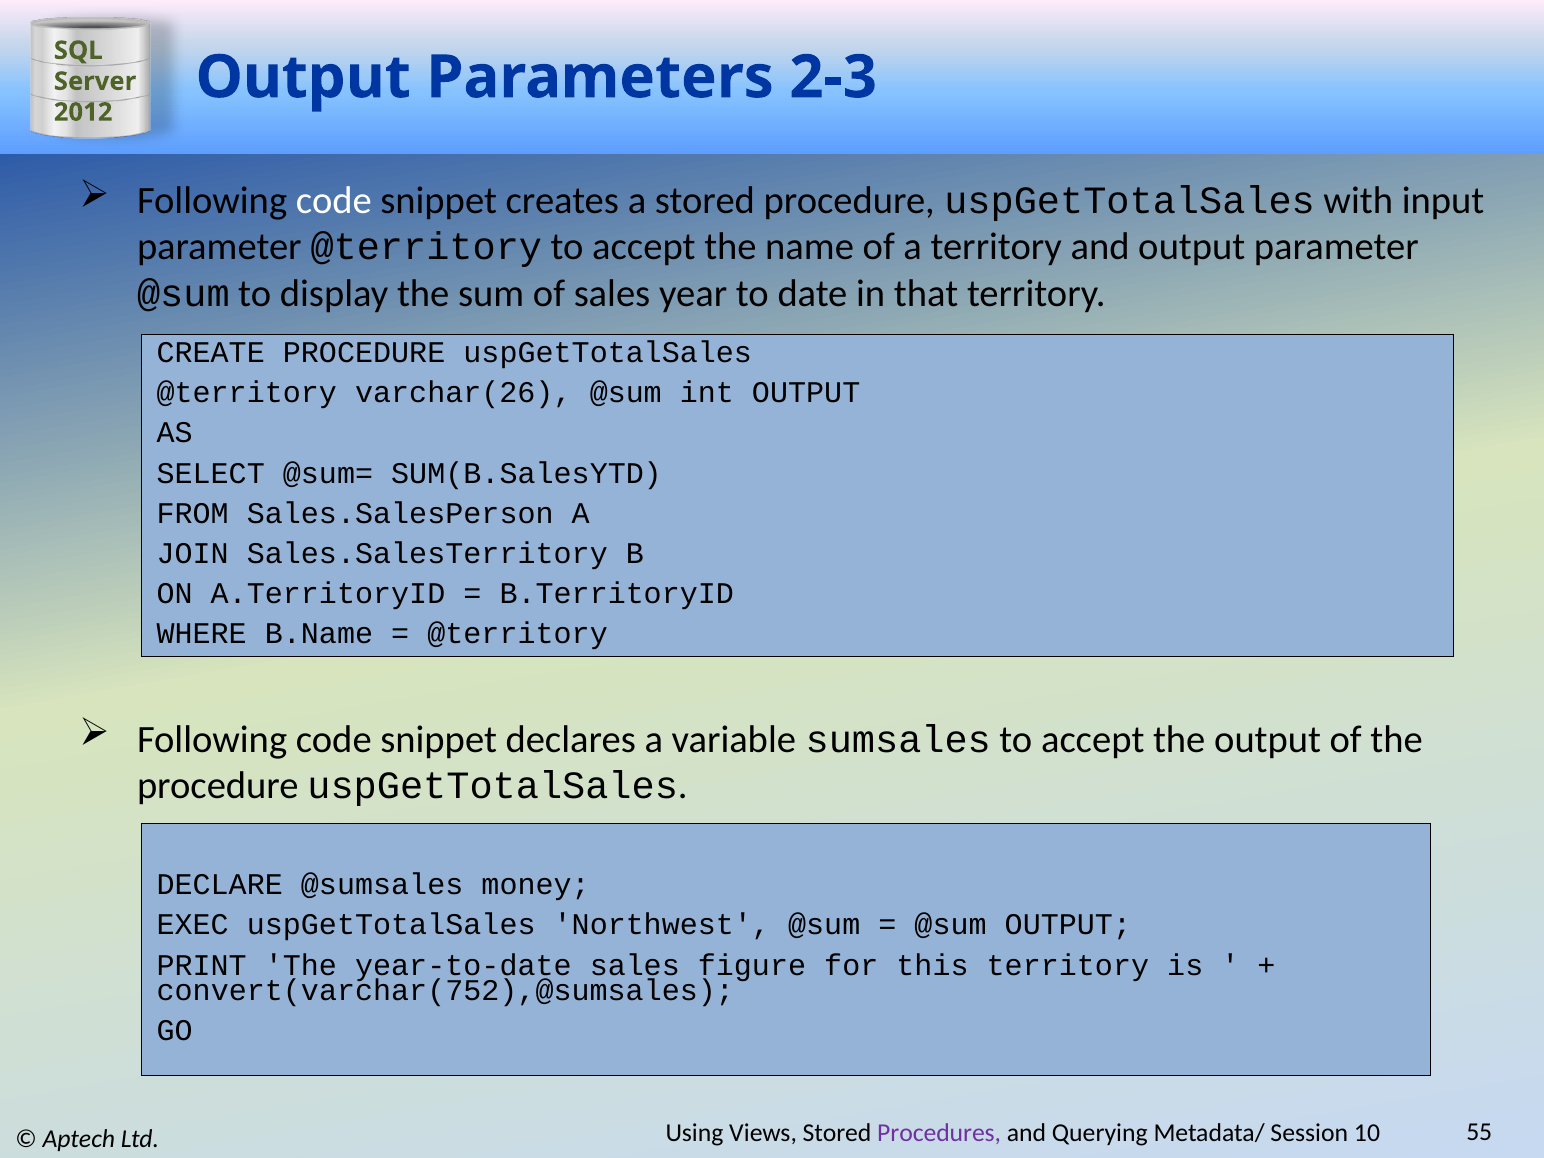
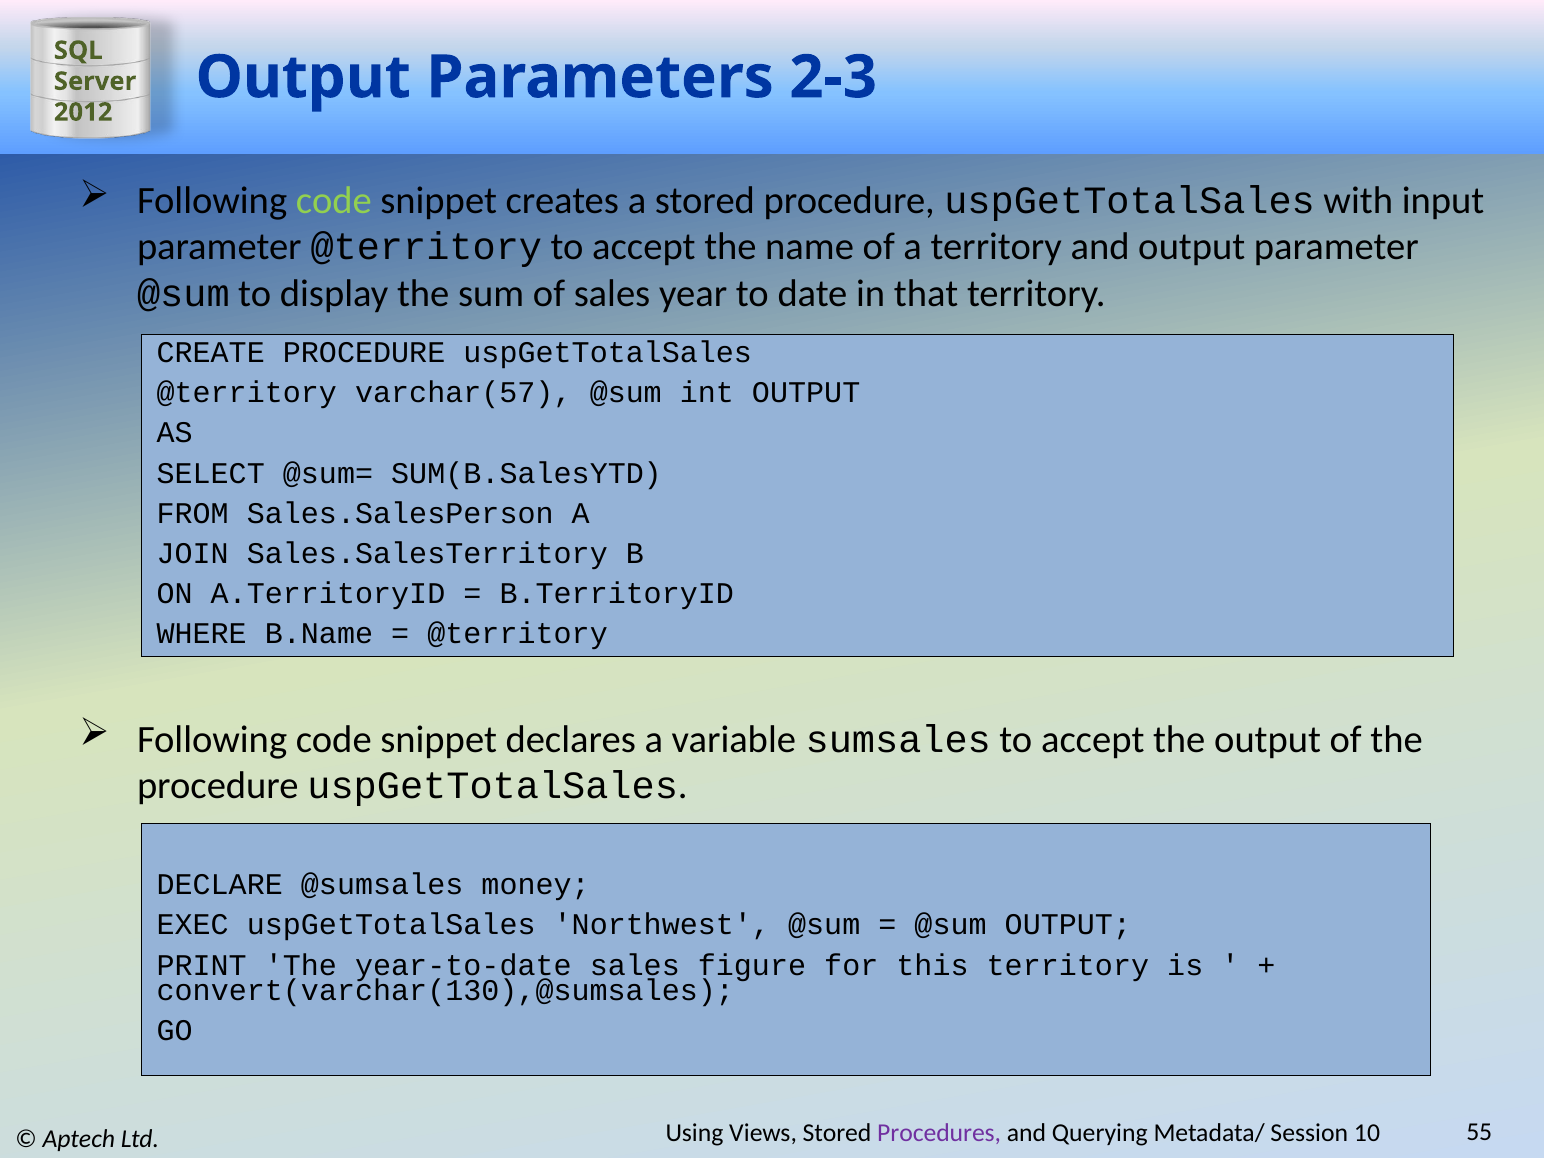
code colour: white -> light green (334, 201)
varchar(26: varchar(26 -> varchar(57 (463, 393)
convert(varchar(752),@sumsales: convert(varchar(752),@sumsales -> convert(varchar(130),@sumsales (445, 990)
